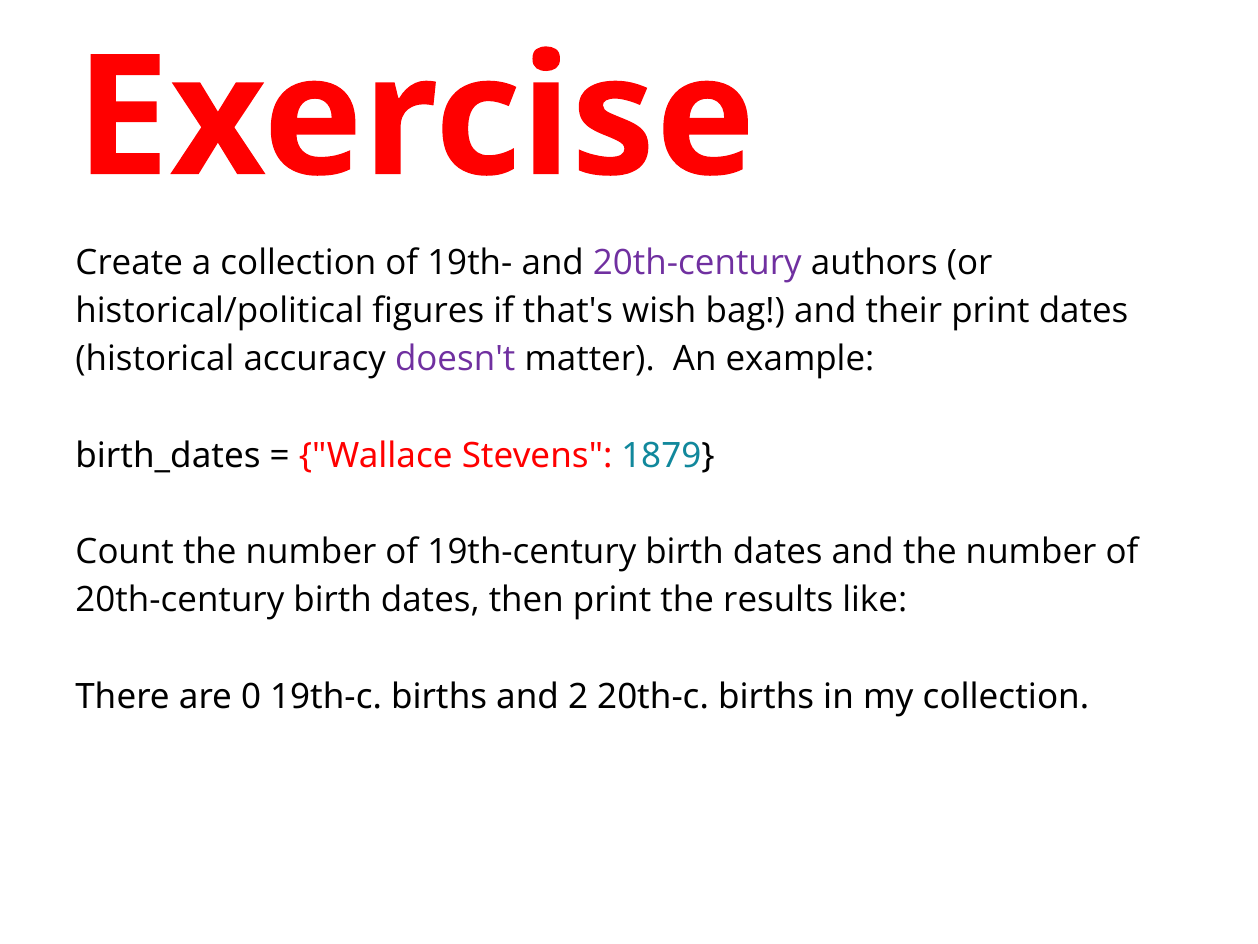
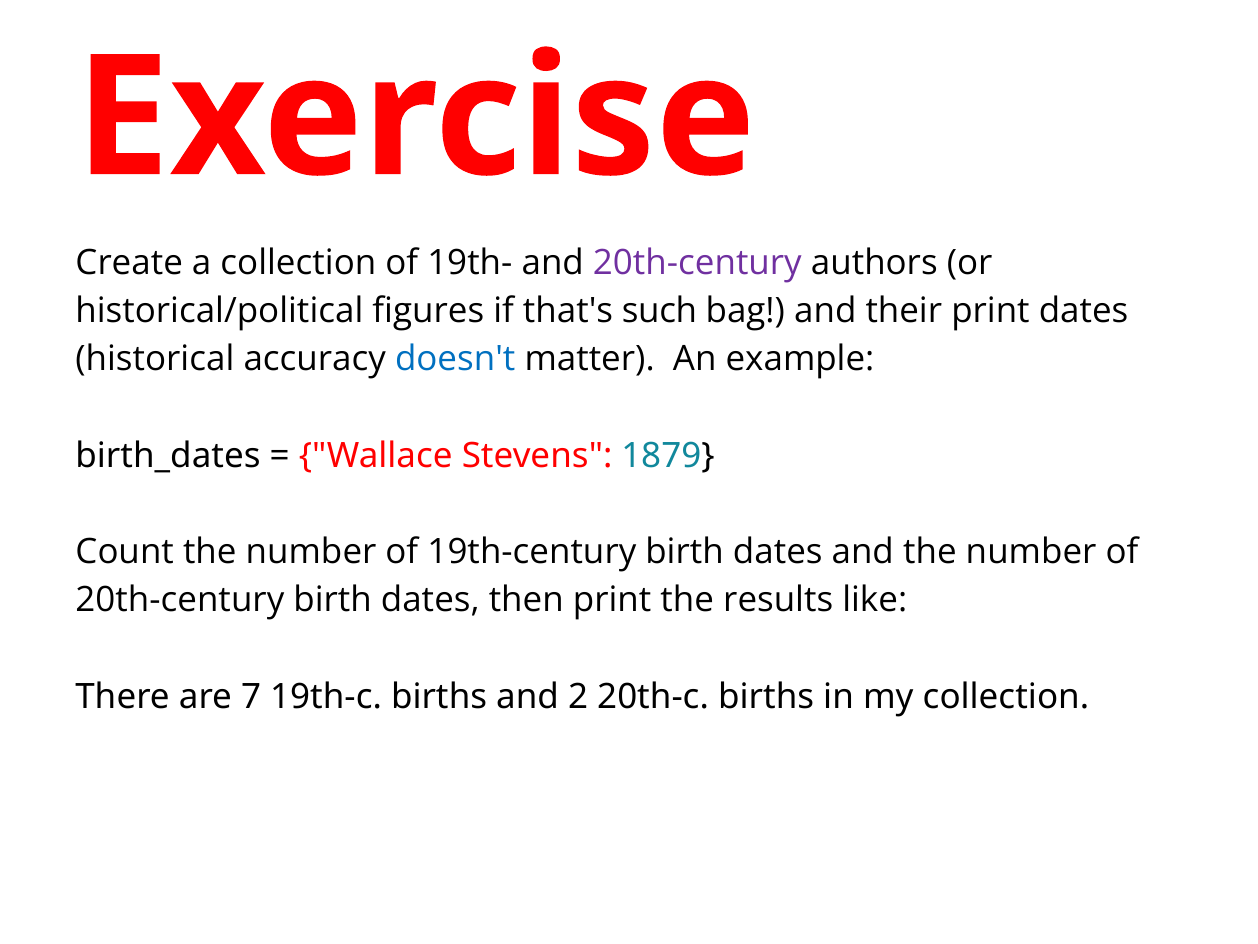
wish: wish -> such (660, 311)
doesn't colour: purple -> blue (455, 359)
0: 0 -> 7 (251, 697)
